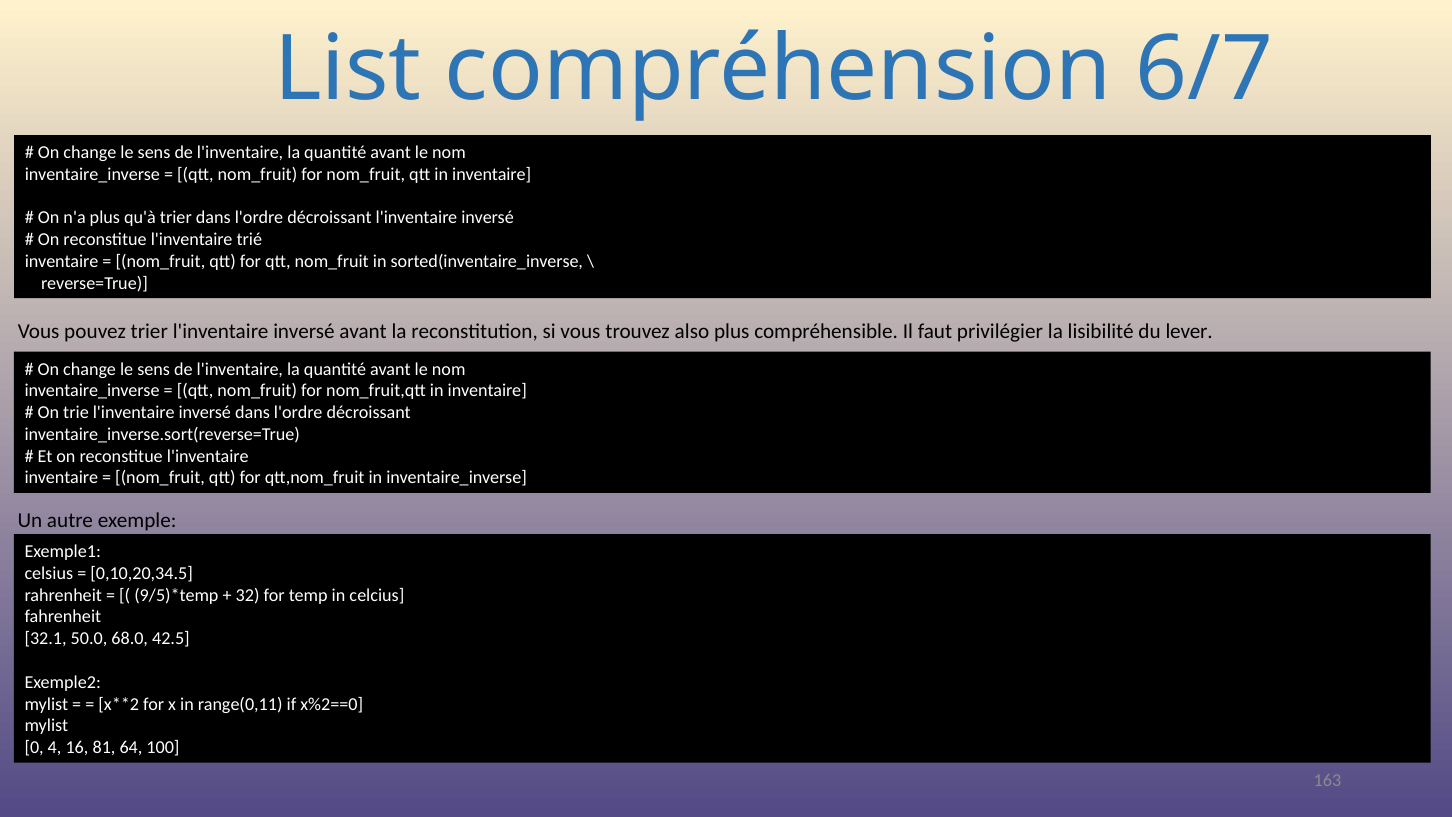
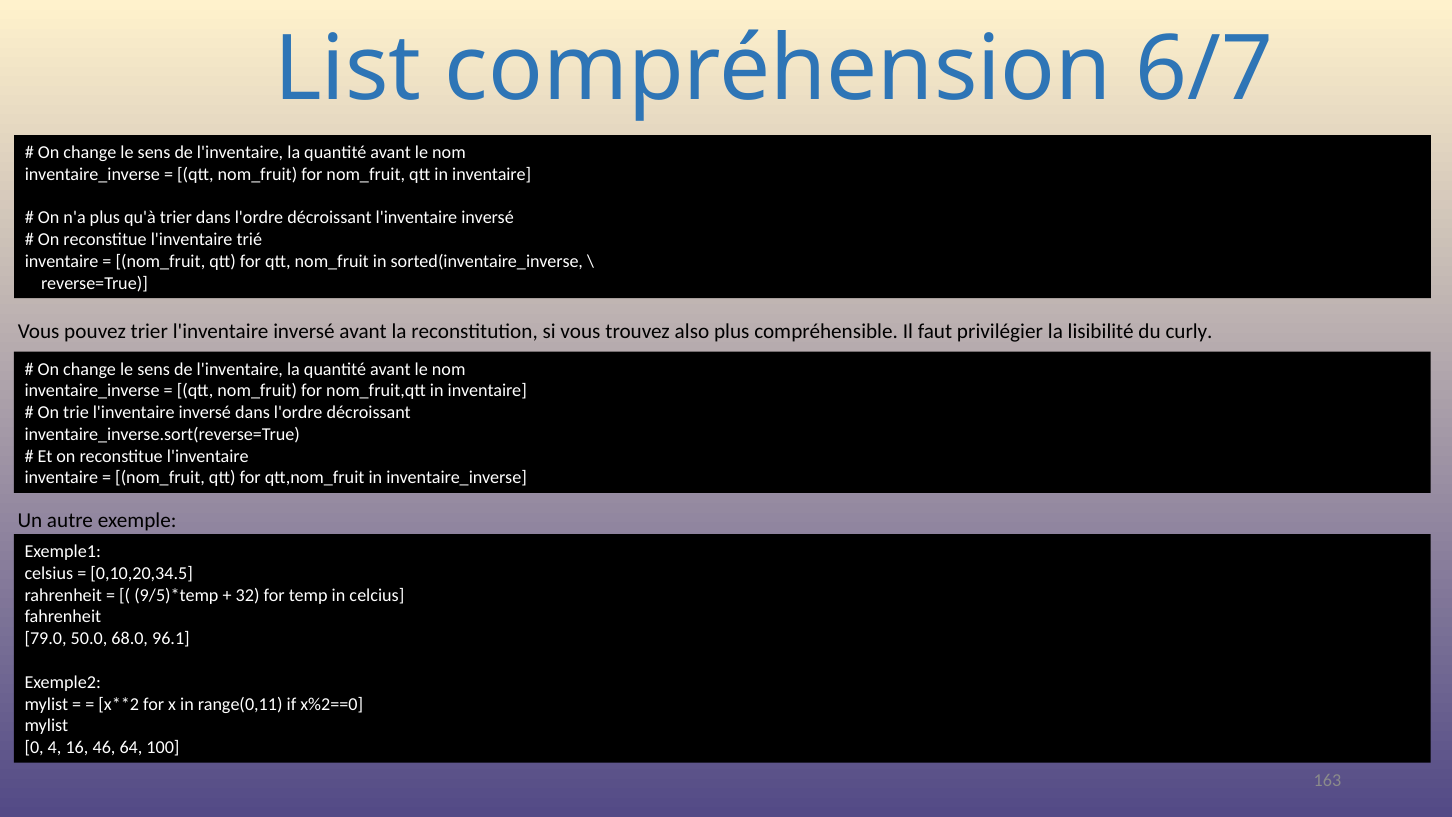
lever: lever -> curly (1189, 331)
32.1: 32.1 -> 79.0 (46, 638)
42.5: 42.5 -> 96.1 (171, 638)
81: 81 -> 46 (104, 747)
